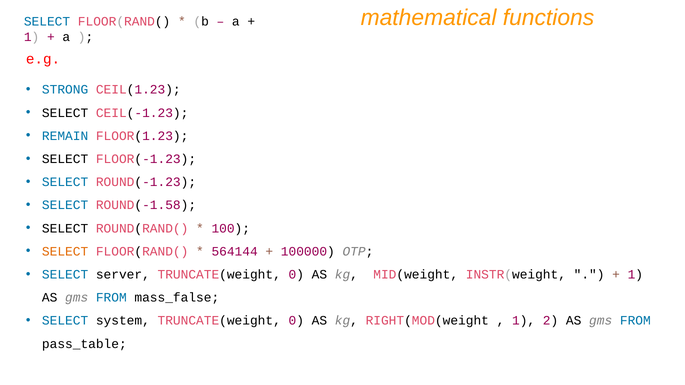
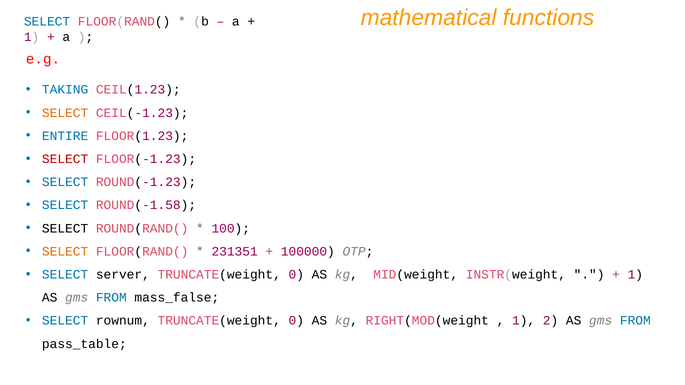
STRONG: STRONG -> TAKING (65, 90)
SELECT colour: black -> orange (65, 113)
REMAIN: REMAIN -> ENTIRE (65, 136)
SELECT colour: black -> red (65, 159)
564144: 564144 -> 231351 (235, 252)
system: system -> rownum (123, 321)
